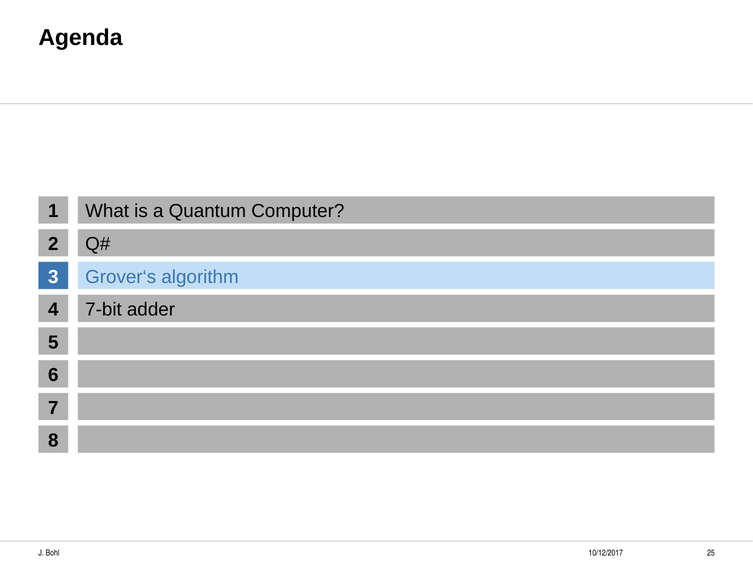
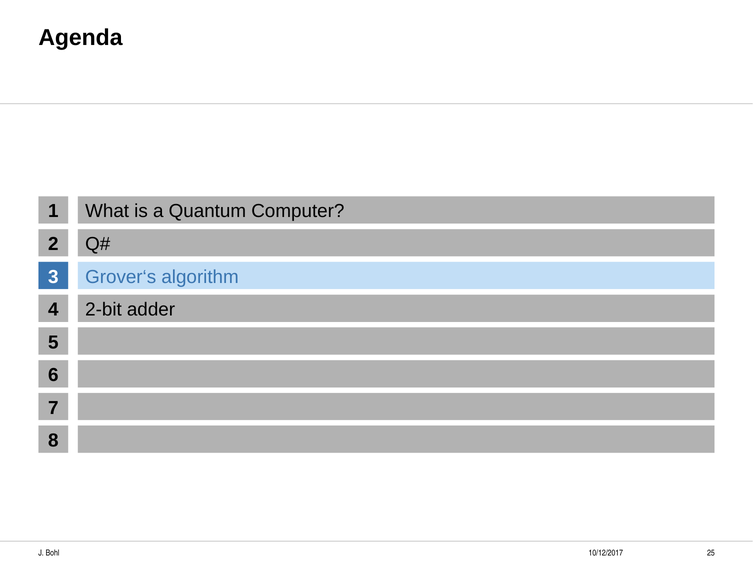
7-bit: 7-bit -> 2-bit (103, 309)
